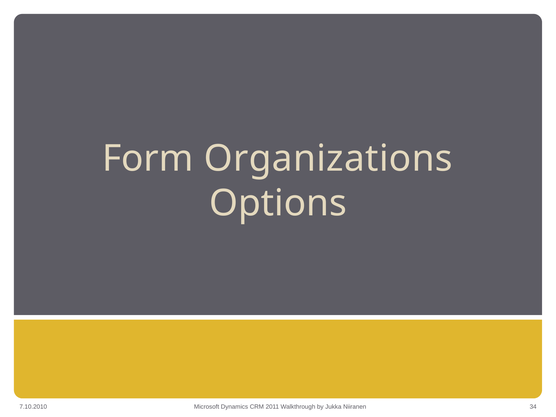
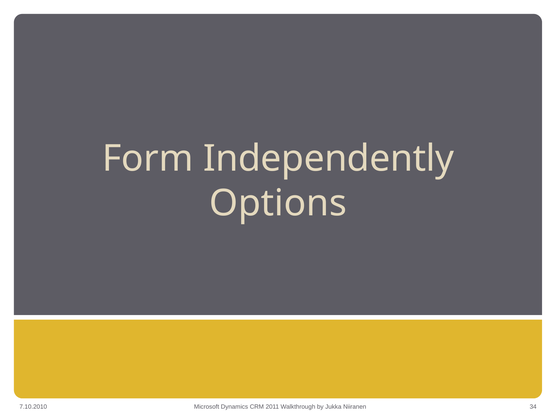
Organizations: Organizations -> Independently (329, 159)
